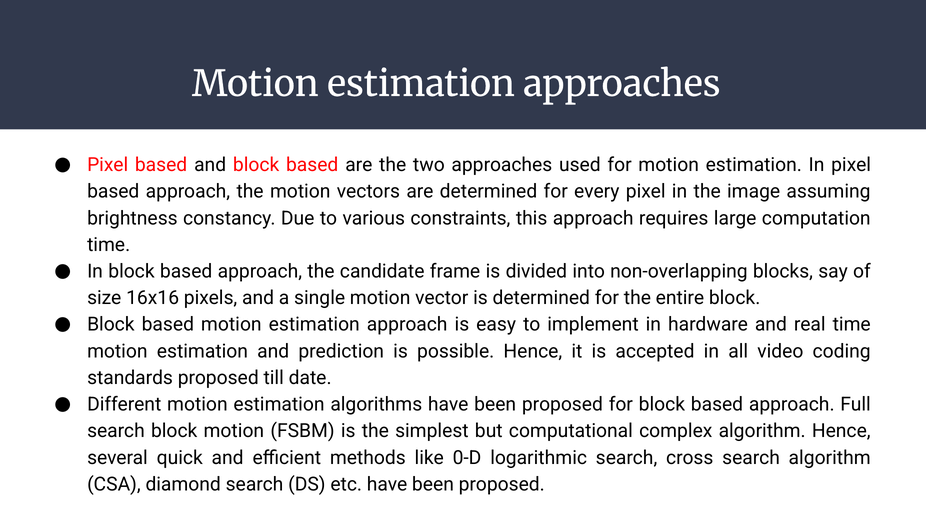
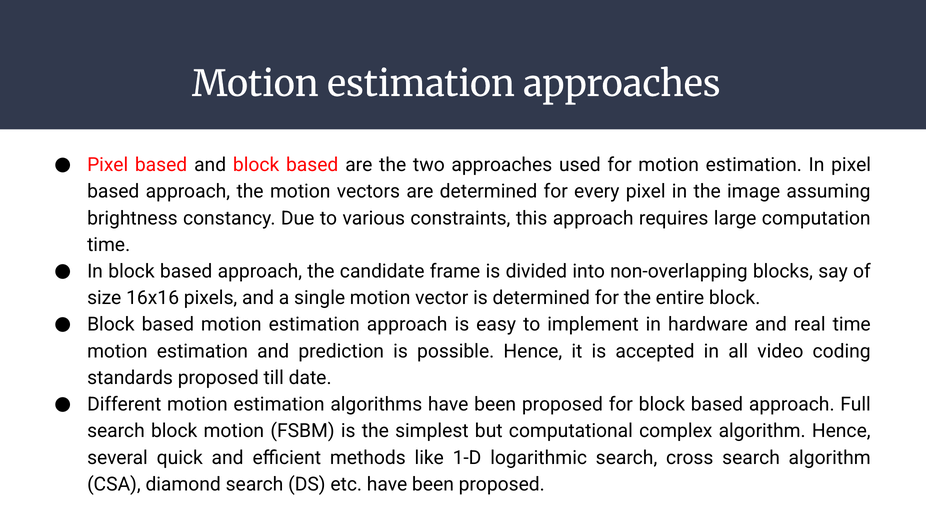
0-D: 0-D -> 1-D (467, 458)
